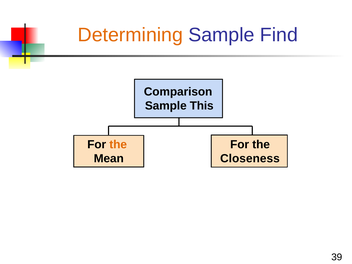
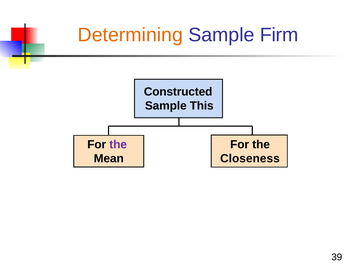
Find: Find -> Firm (279, 35)
Comparison: Comparison -> Constructed (178, 92)
the colour: orange -> purple (118, 144)
